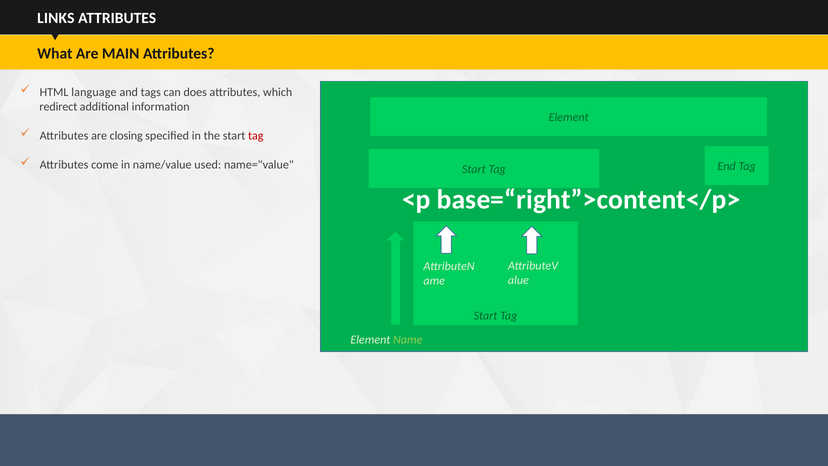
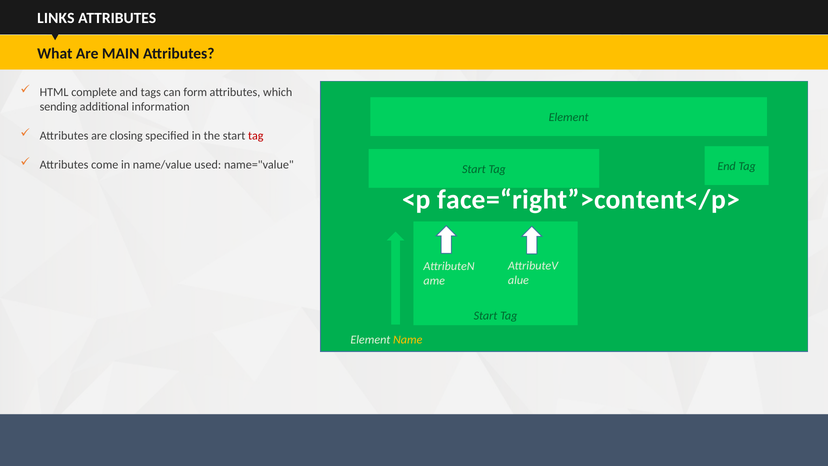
language: language -> complete (94, 92)
does: does -> form (195, 92)
redirect: redirect -> sending (58, 107)
base=“right”>content</p>: base=“right”>content</p> -> face=“right”>content</p> (589, 200)
Name colour: light green -> yellow (408, 340)
